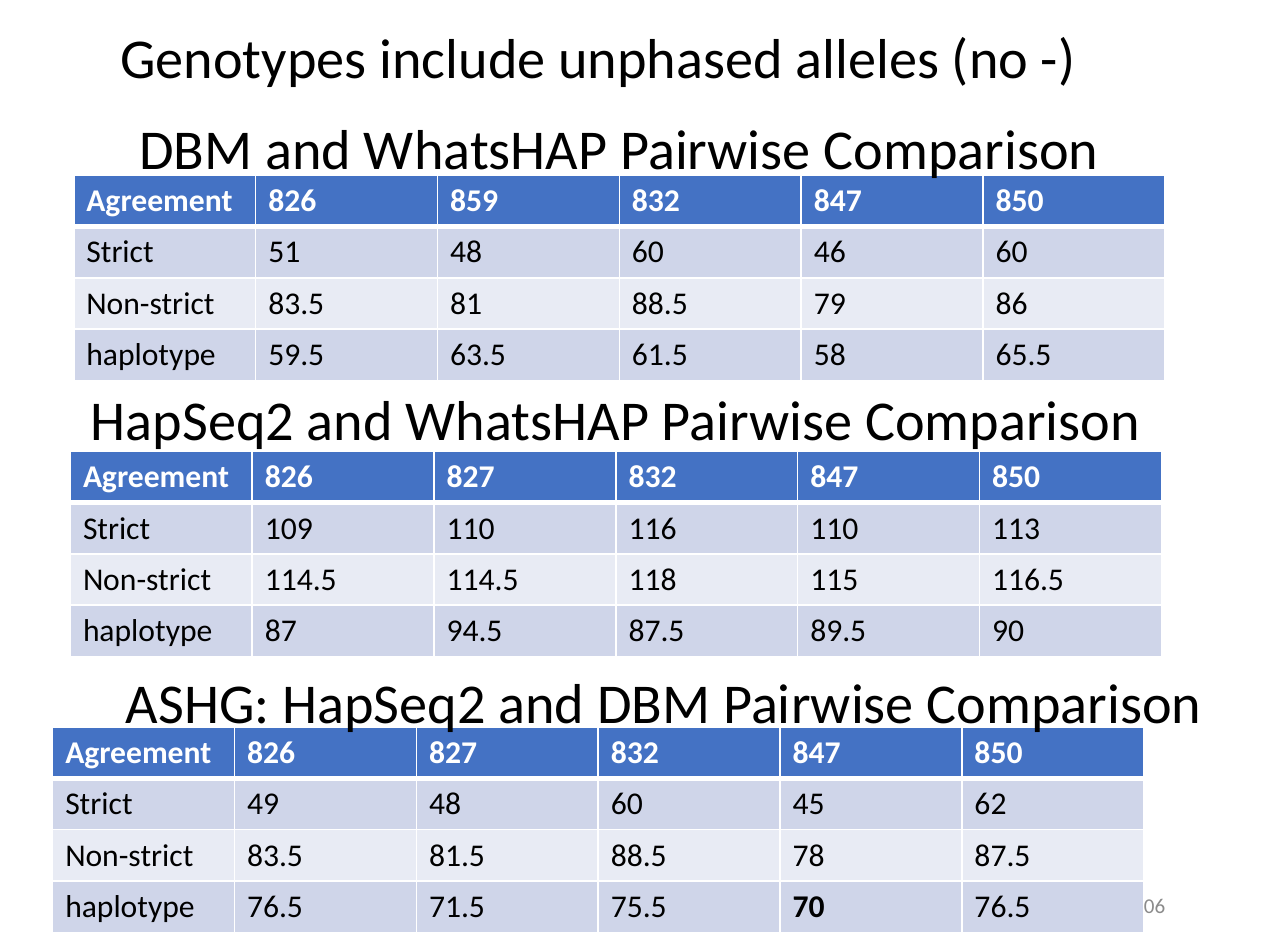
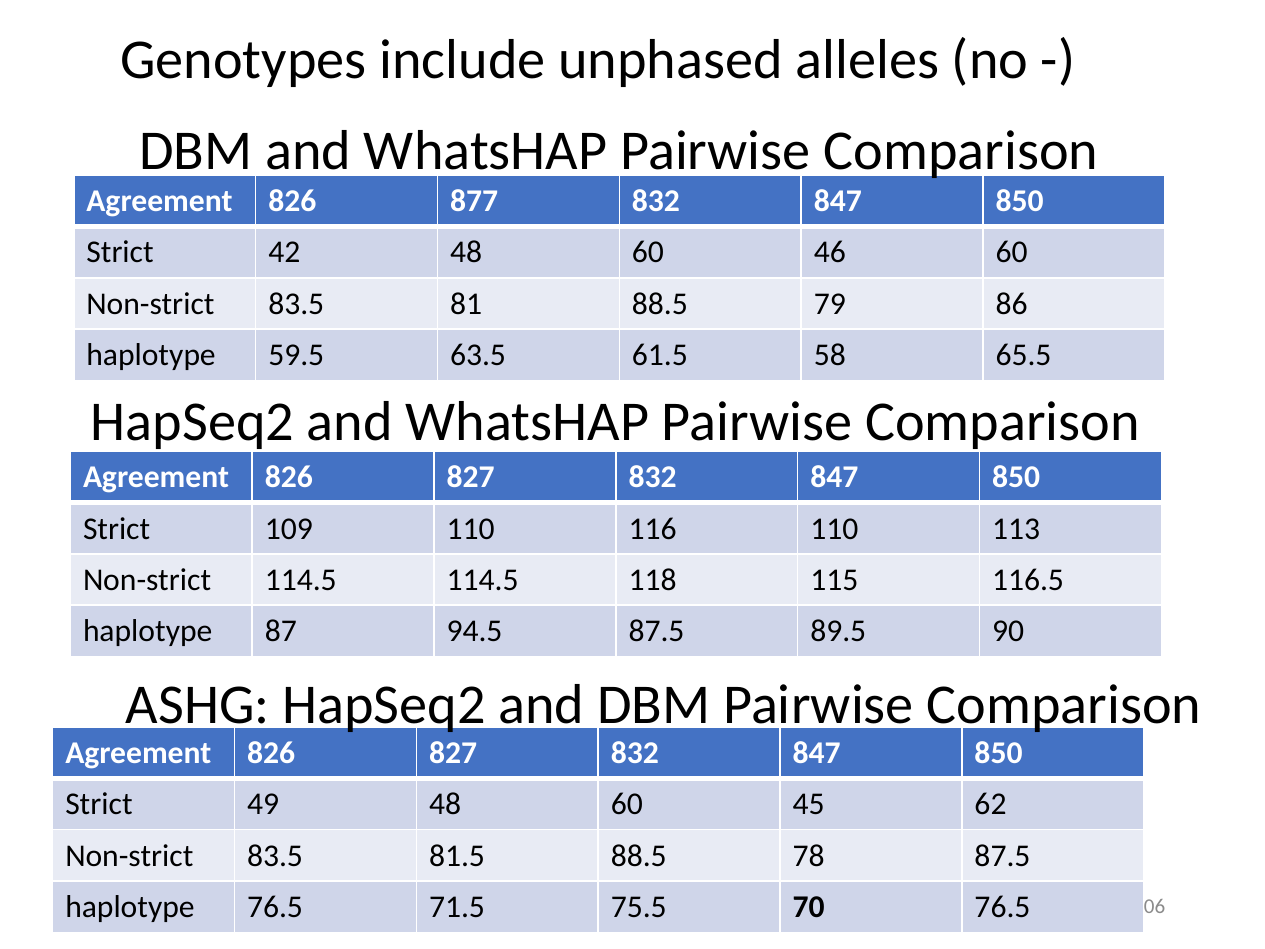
859: 859 -> 877 (474, 201)
51: 51 -> 42 (284, 252)
